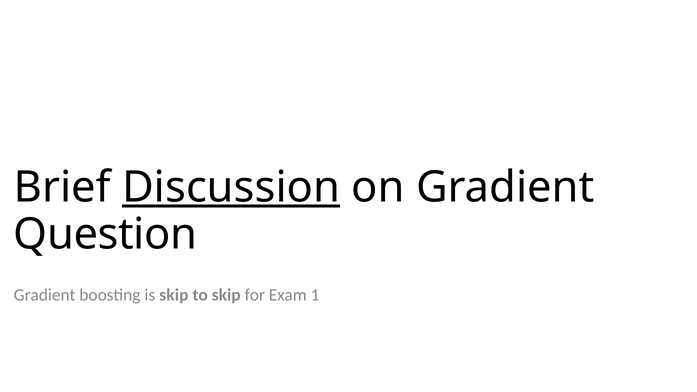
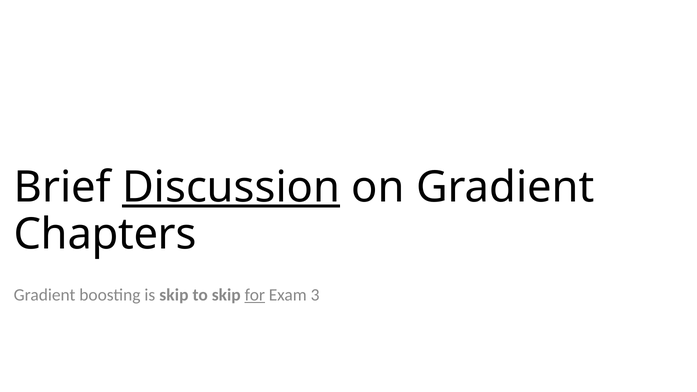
Question: Question -> Chapters (105, 234)
for underline: none -> present (255, 295)
1: 1 -> 3 (315, 295)
